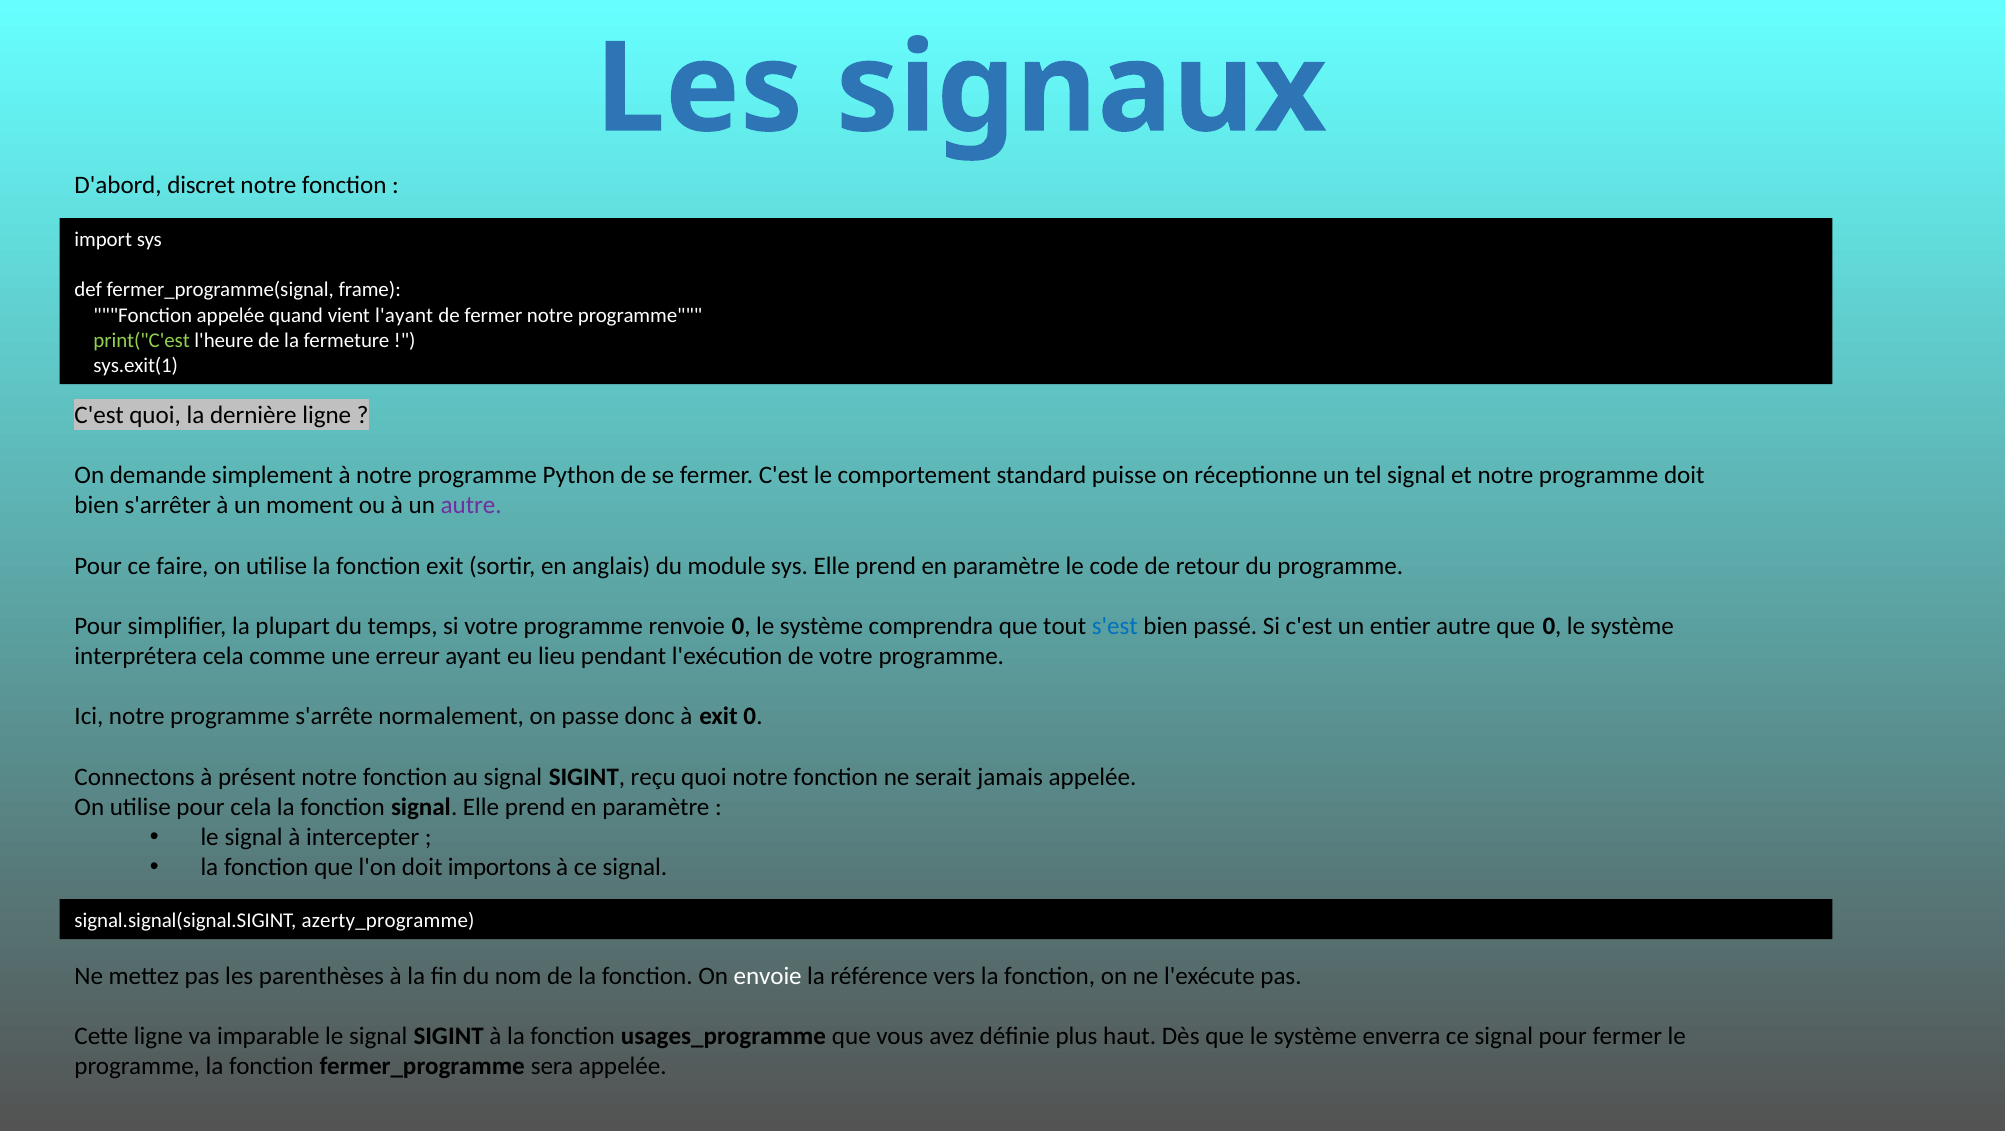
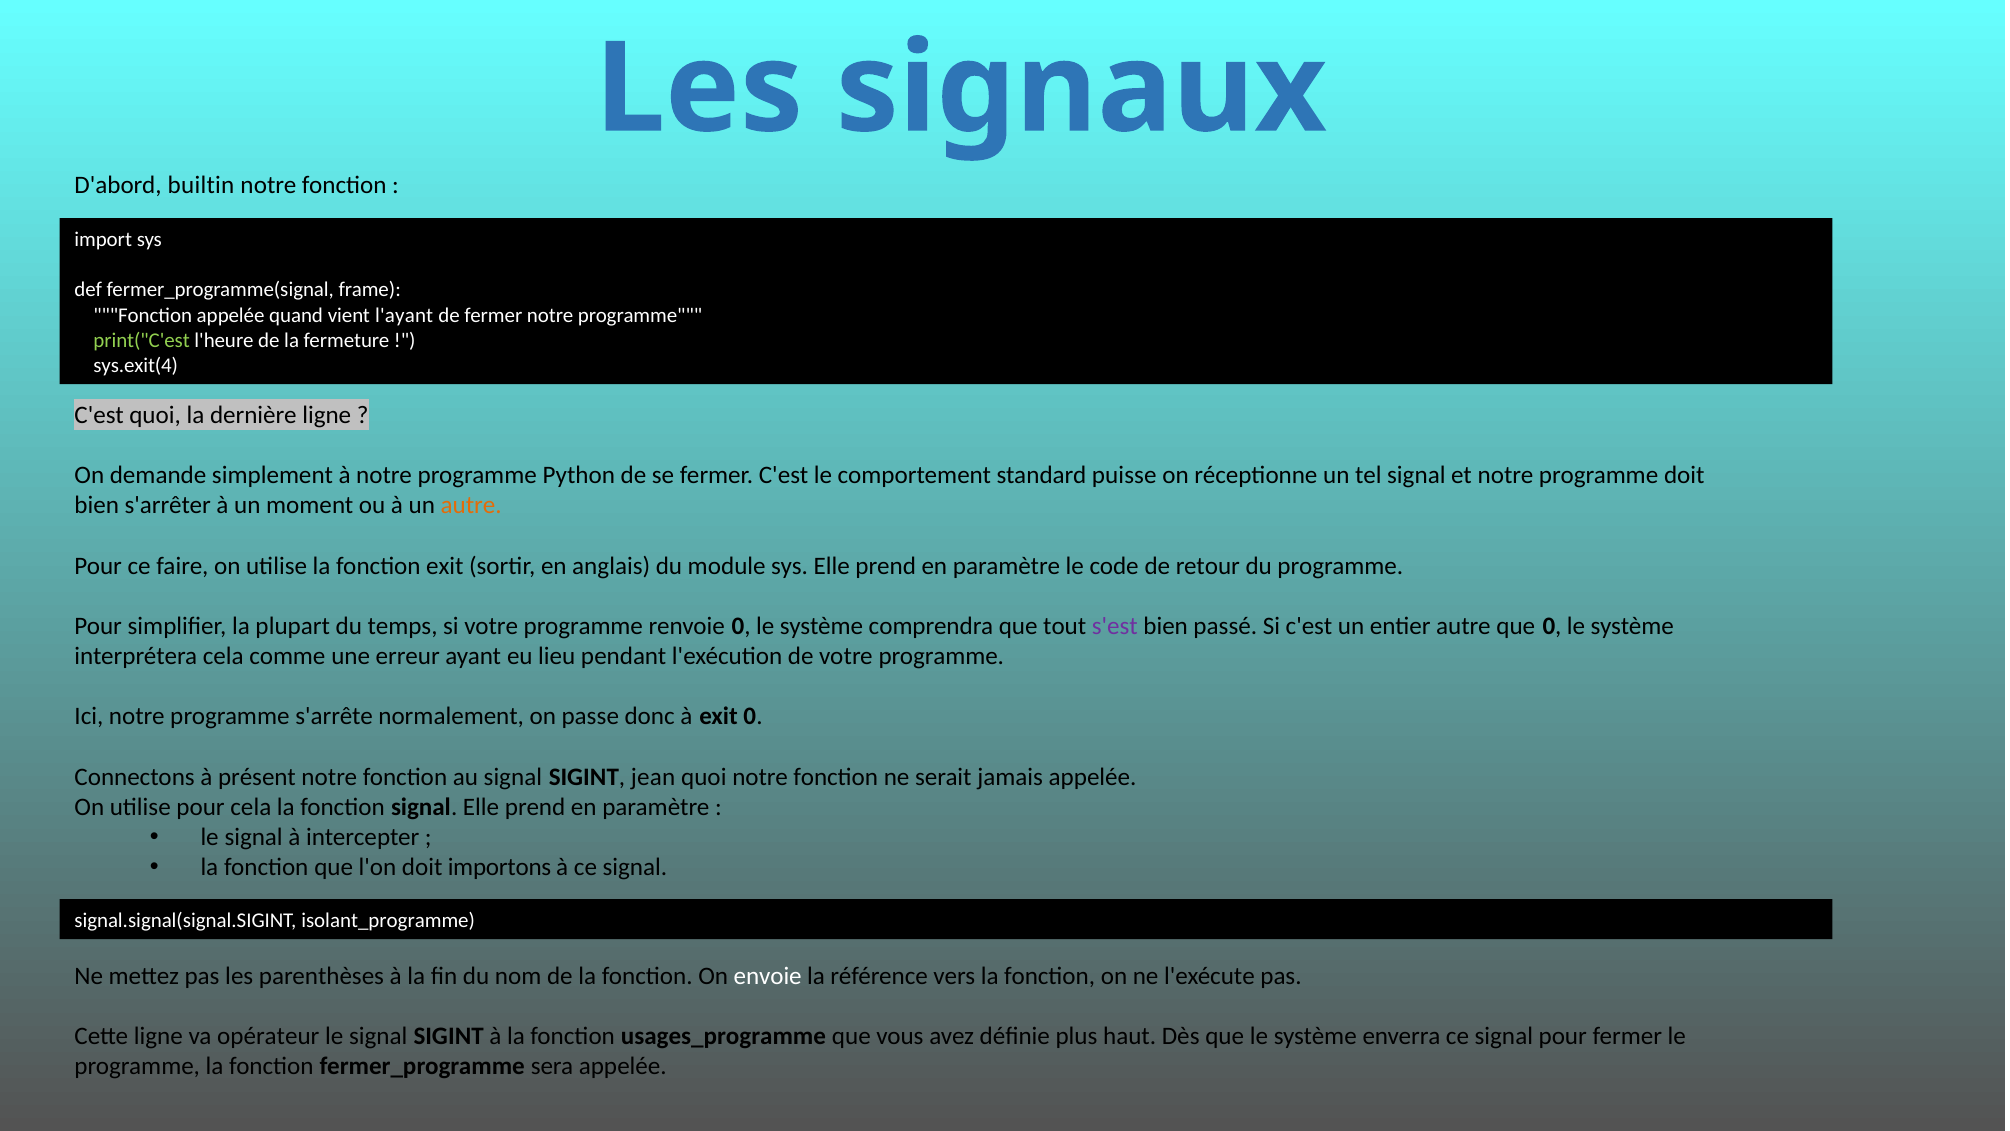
discret: discret -> builtin (201, 185)
sys.exit(1: sys.exit(1 -> sys.exit(4 (136, 365)
autre colour: purple -> orange (471, 505)
s'est colour: blue -> purple (1115, 626)
reçu: reçu -> jean (653, 777)
azerty_programme: azerty_programme -> isolant_programme (388, 920)
imparable: imparable -> opérateur (268, 1036)
